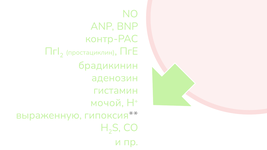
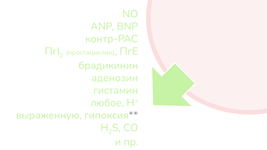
мочой: мочой -> любое (107, 103)
